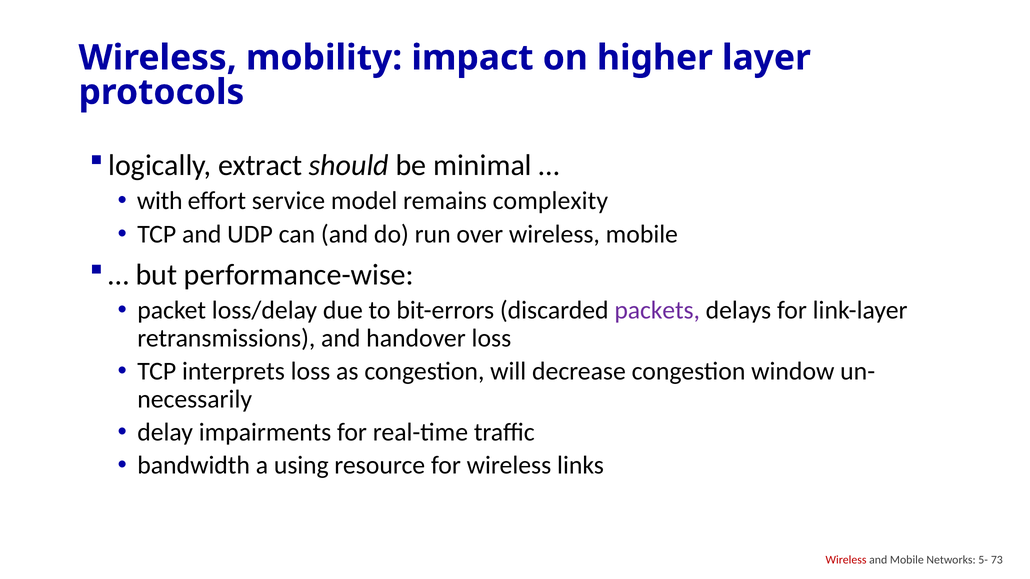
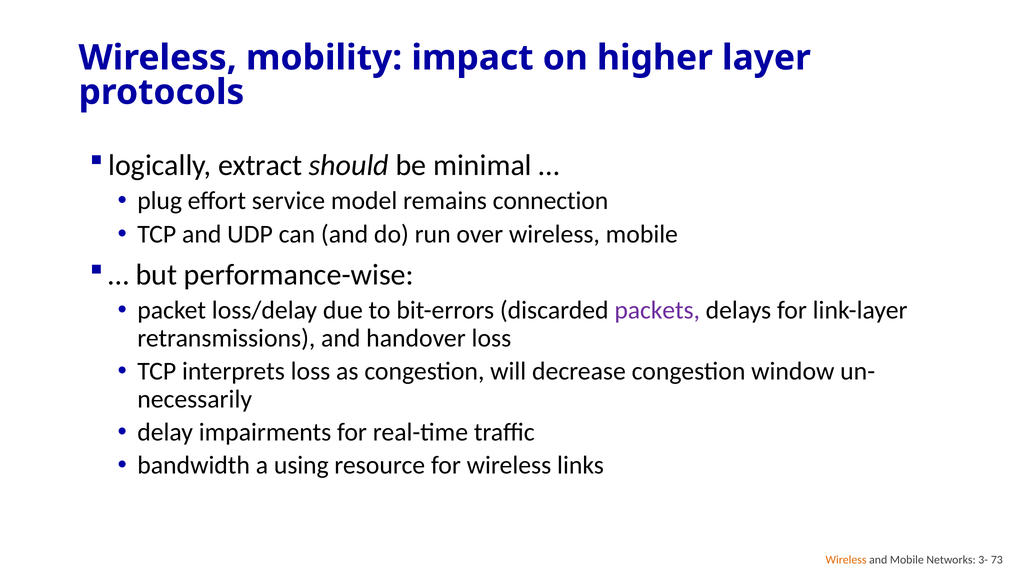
with: with -> plug (160, 201)
complexity: complexity -> connection (550, 201)
Wireless colour: red -> orange (846, 560)
5-: 5- -> 3- (983, 560)
